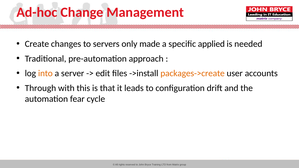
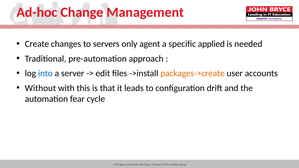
made: made -> agent (150, 44)
into colour: orange -> blue (45, 73)
Through: Through -> Without (40, 88)
